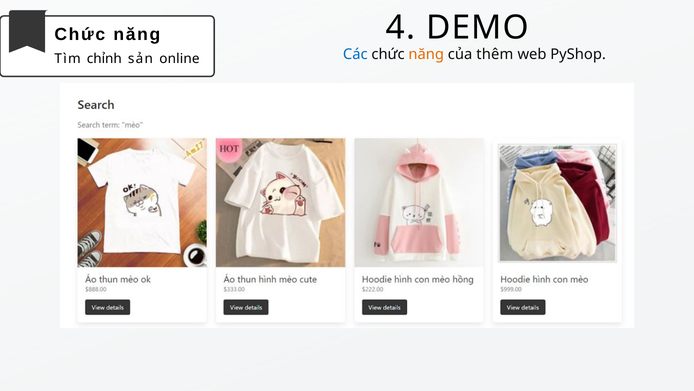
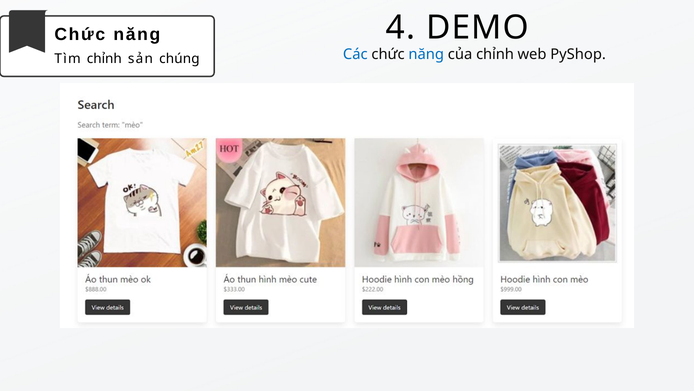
năng colour: orange -> blue (426, 54)
của thêm: thêm -> chỉnh (495, 54)
online: online -> chúng (179, 59)
